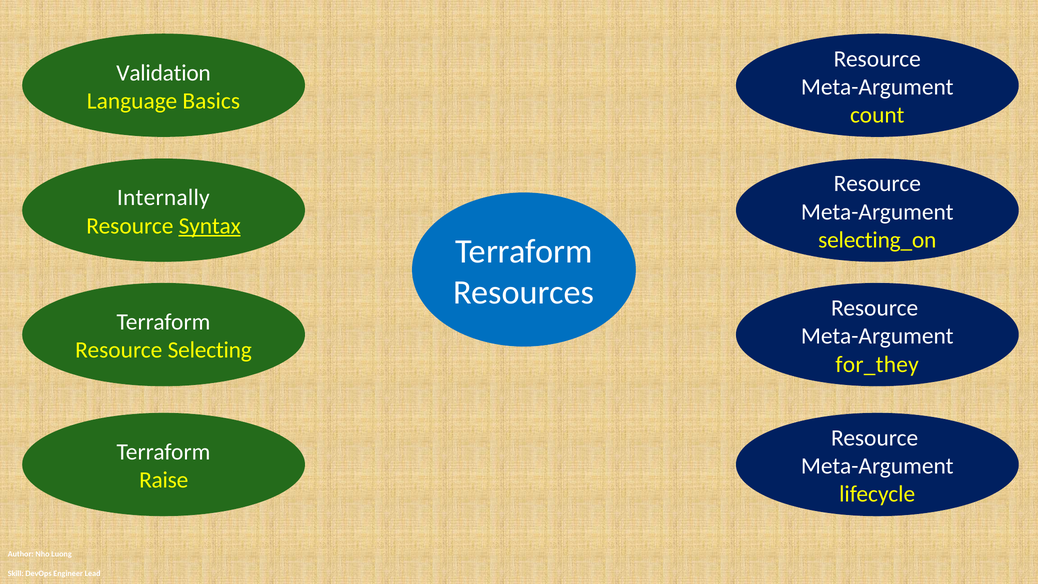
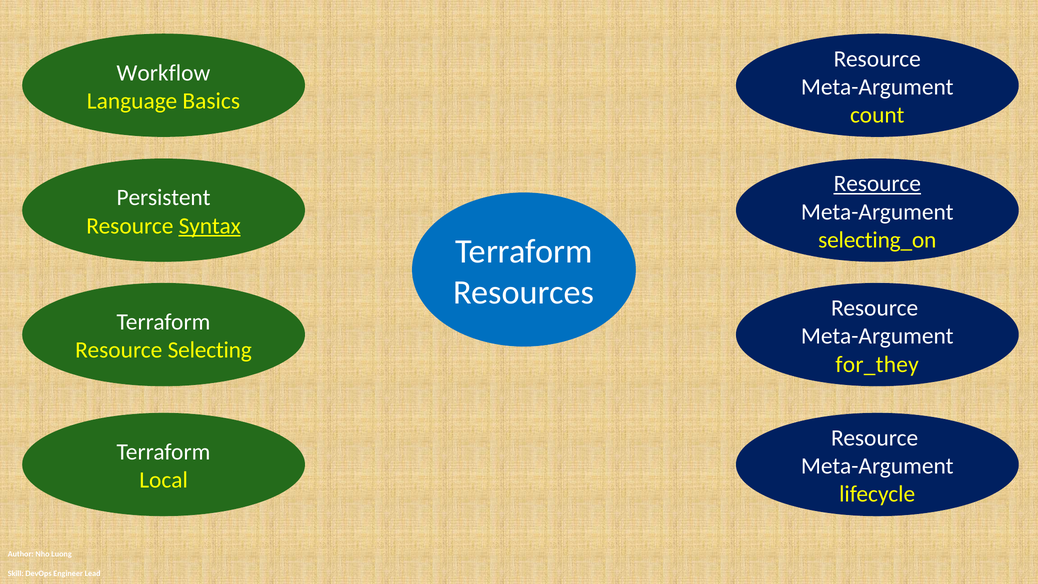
Validation: Validation -> Workflow (163, 73)
Resource underline: none -> present (877, 184)
Internally: Internally -> Persistent (164, 198)
Raise: Raise -> Local (164, 480)
